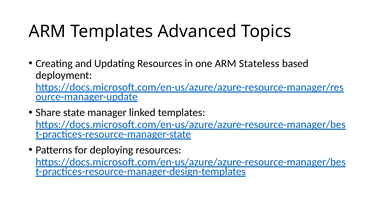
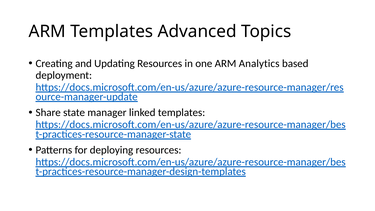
Stateless: Stateless -> Analytics (259, 63)
